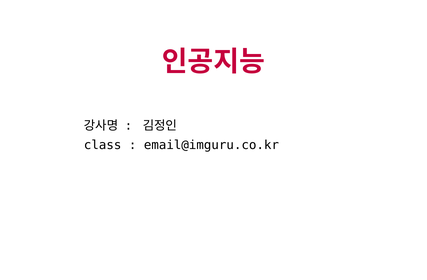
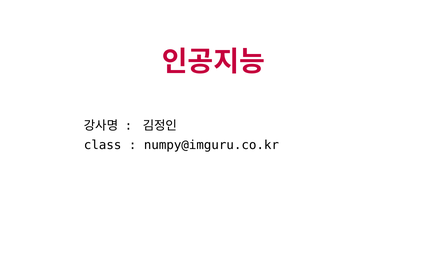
email@imguru.co.kr: email@imguru.co.kr -> numpy@imguru.co.kr (211, 145)
